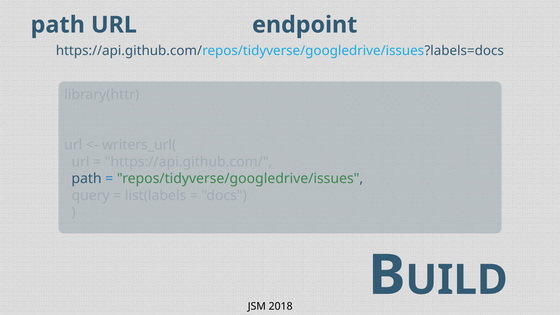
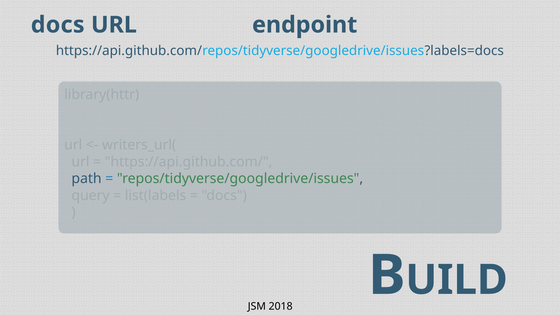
path: path -> docs (58, 25)
